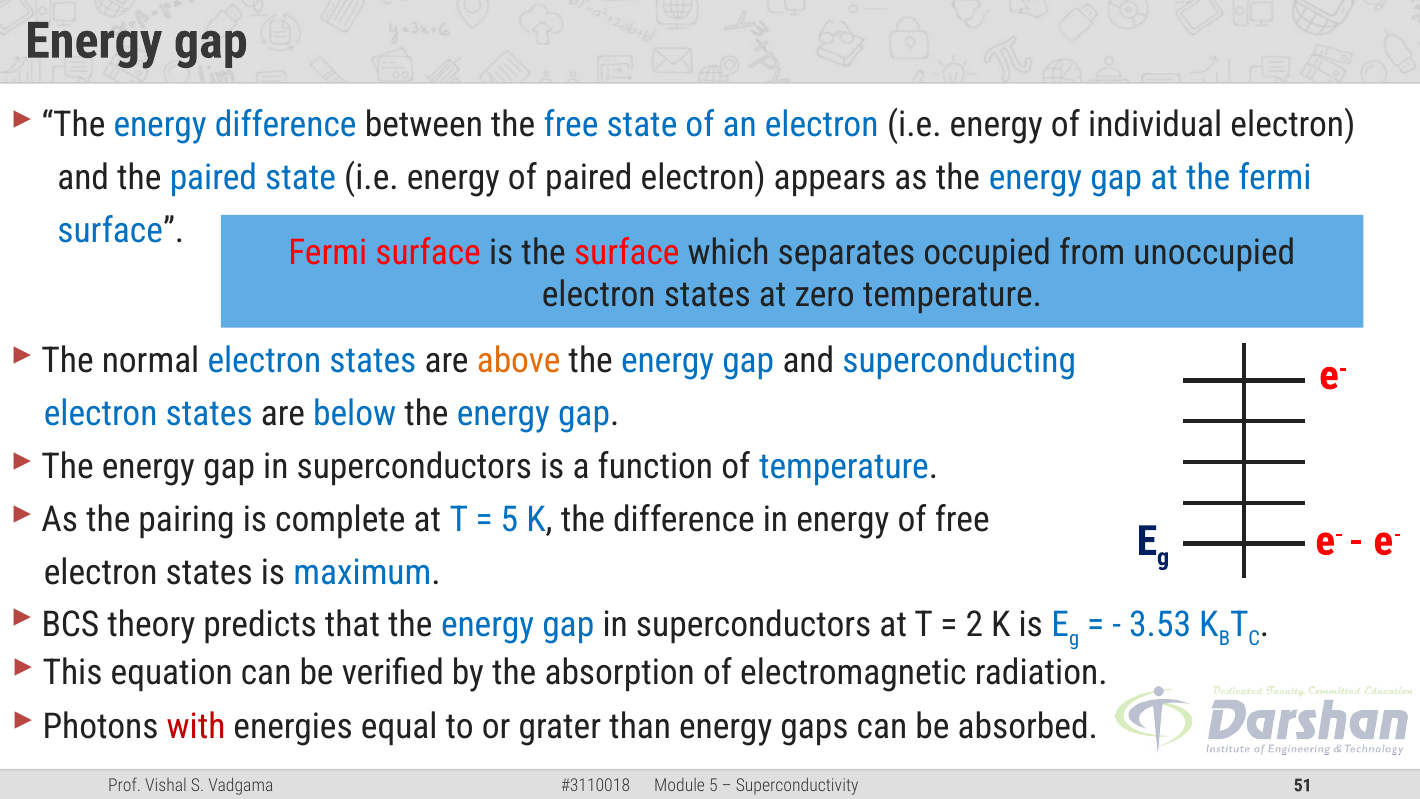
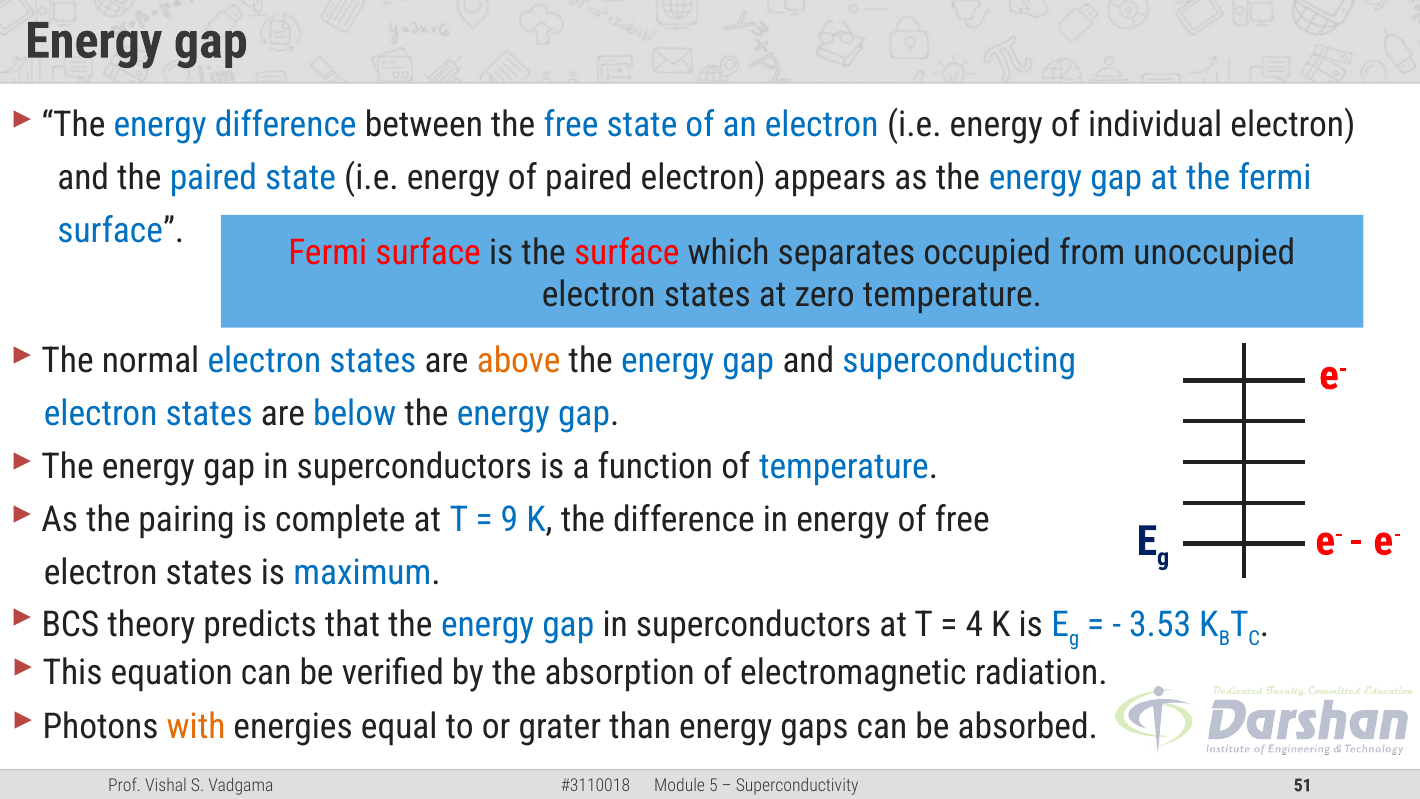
5: 5 -> 9 (509, 520)
2: 2 -> 4 (974, 624)
with colour: red -> orange (196, 726)
